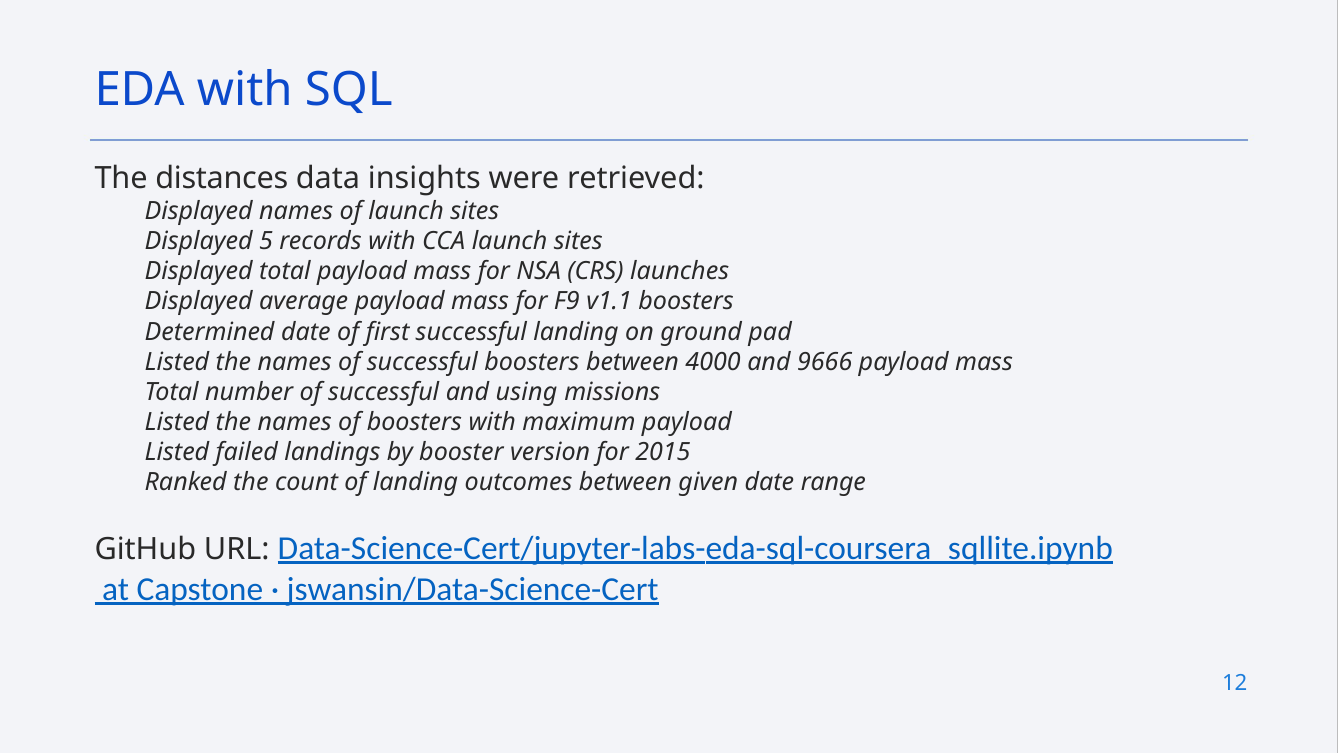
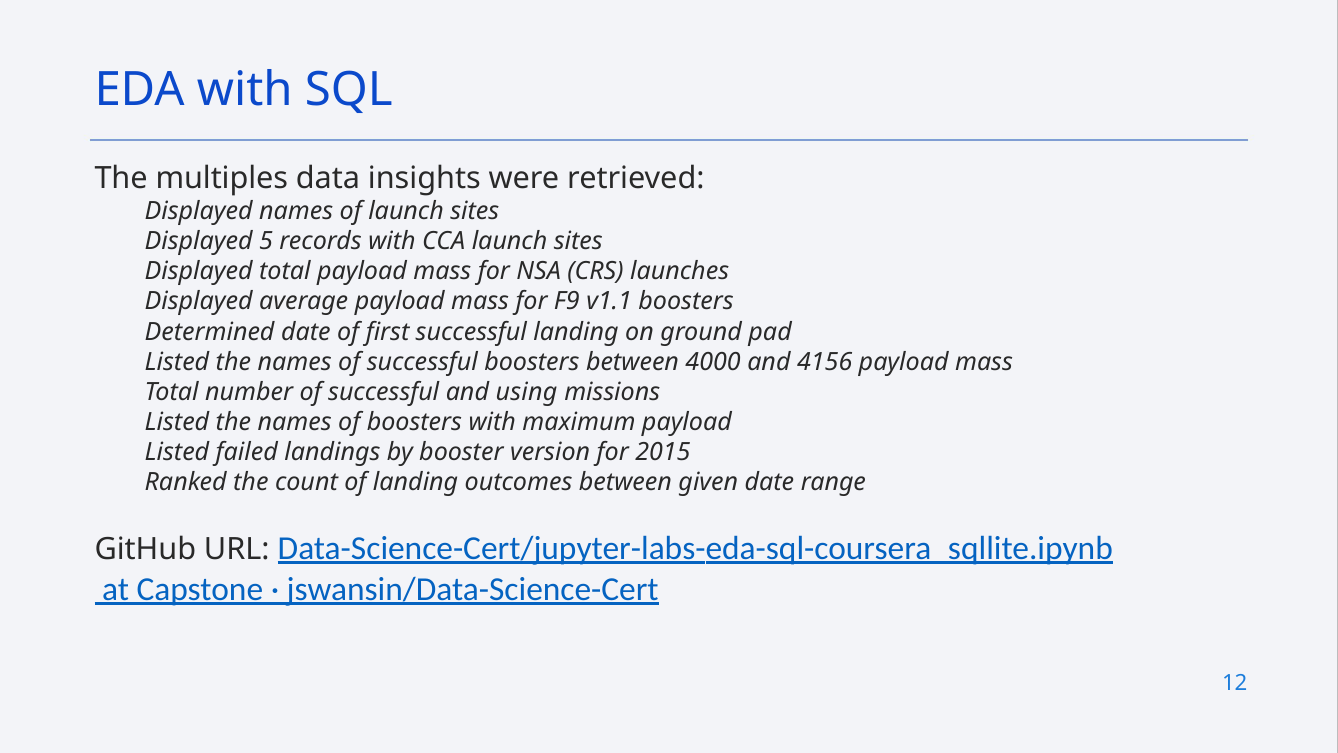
distances: distances -> multiples (222, 178)
9666: 9666 -> 4156 (825, 362)
